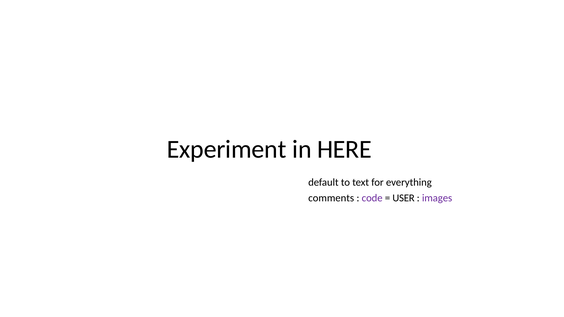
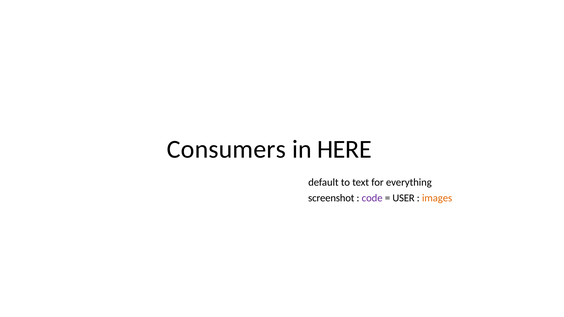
Experiment: Experiment -> Consumers (226, 149)
comments: comments -> screenshot (331, 198)
images colour: purple -> orange (437, 198)
